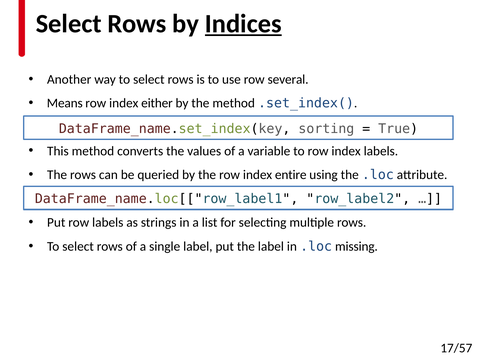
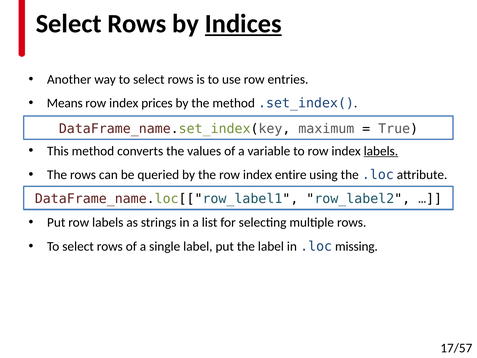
several: several -> entries (288, 79)
either: either -> prices (157, 103)
sorting: sorting -> maximum (326, 129)
labels underline: none -> present (381, 151)
